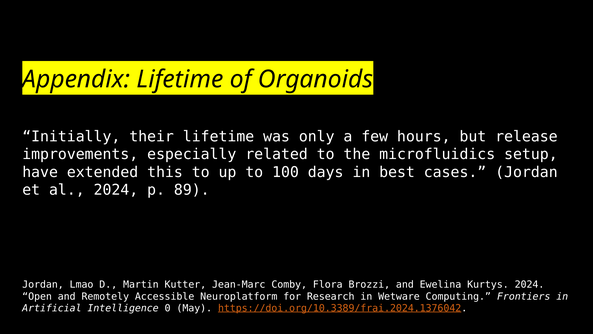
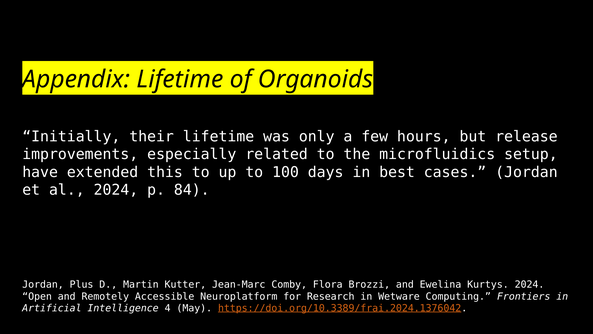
89: 89 -> 84 (192, 190)
Lmao: Lmao -> Plus (82, 284)
0: 0 -> 4 (168, 308)
